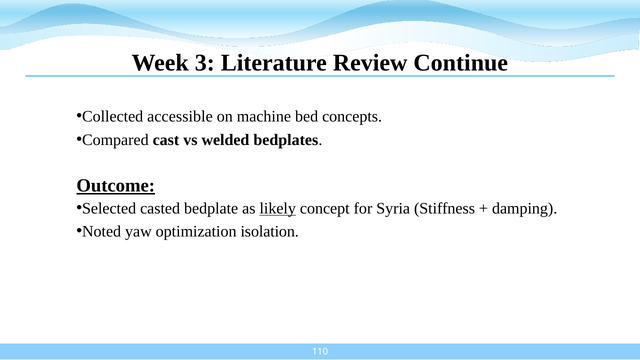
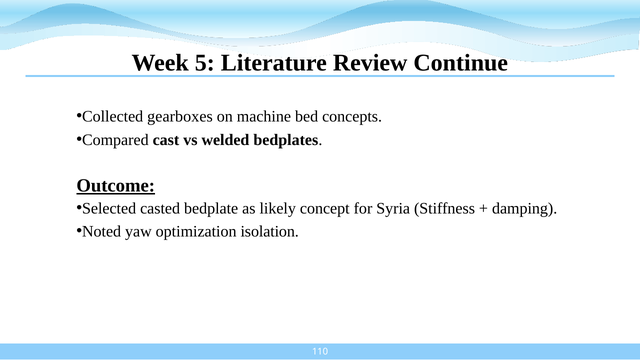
3: 3 -> 5 (205, 63)
accessible: accessible -> gearboxes (180, 117)
likely underline: present -> none (278, 208)
